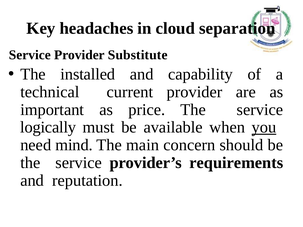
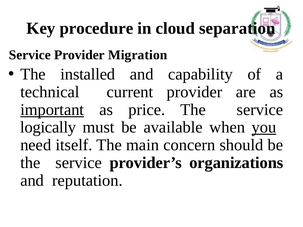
headaches: headaches -> procedure (96, 28)
Substitute: Substitute -> Migration (138, 55)
important underline: none -> present (52, 110)
mind: mind -> itself (74, 145)
requirements: requirements -> organizations (236, 163)
